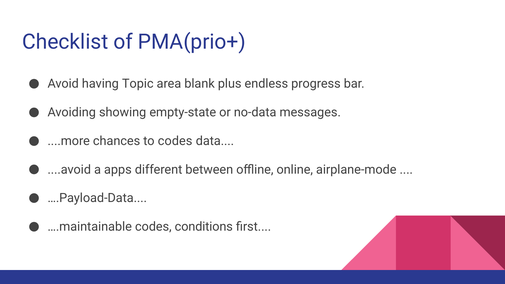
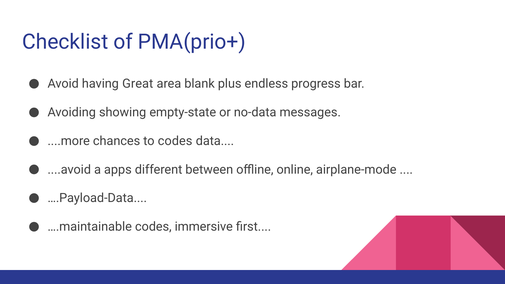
Topic: Topic -> Great (138, 84)
conditions: conditions -> immersive (204, 227)
